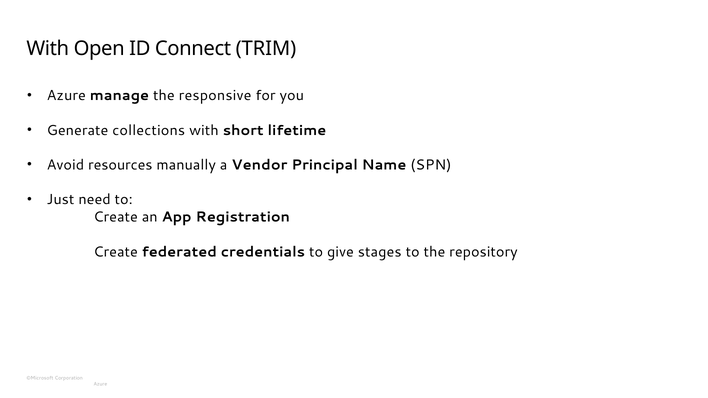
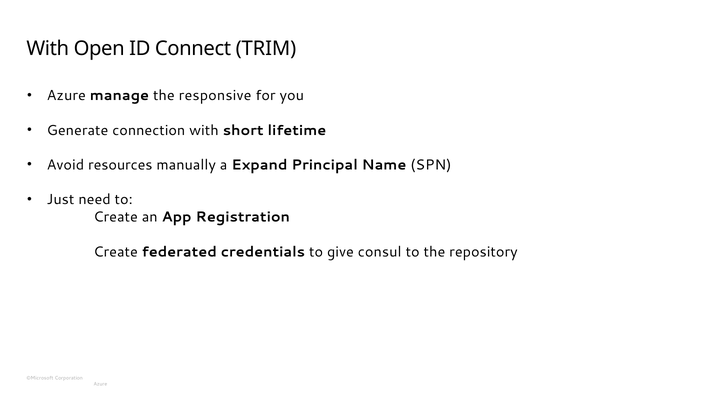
collections: collections -> connection (149, 130)
Vendor: Vendor -> Expand (259, 165)
stages: stages -> consul (380, 252)
